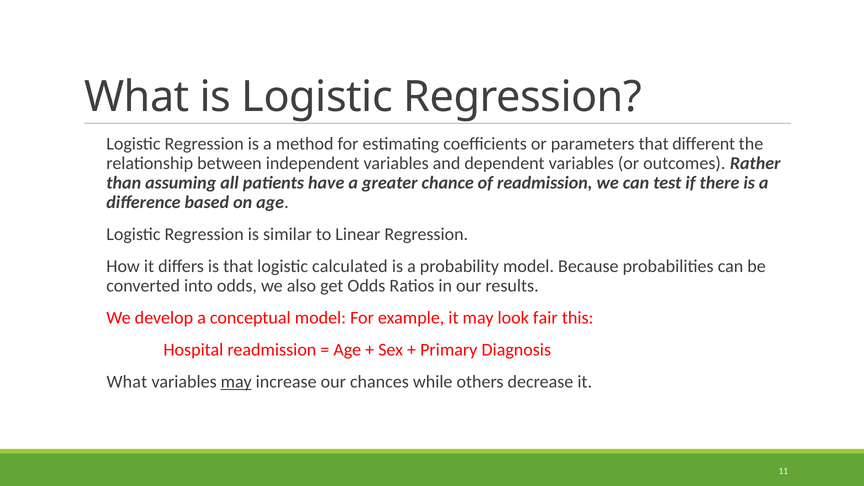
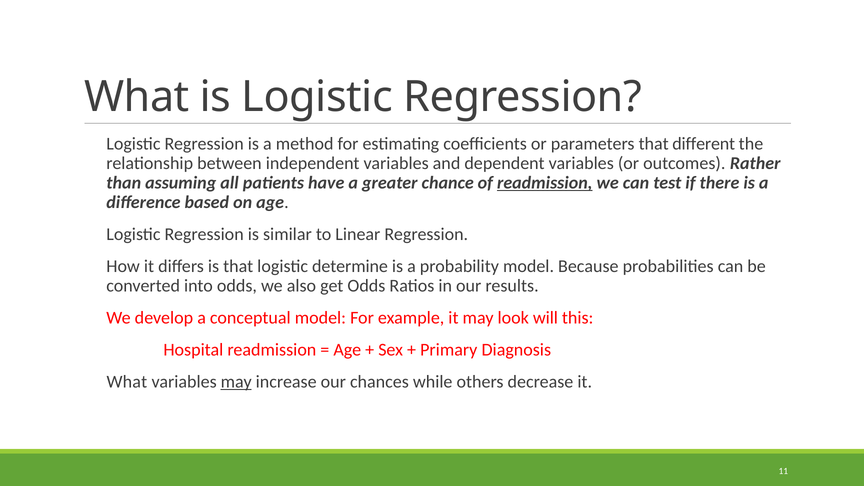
readmission underline: none -> present (545, 183)
calculated: calculated -> determine (350, 266)
fair: fair -> will (545, 318)
